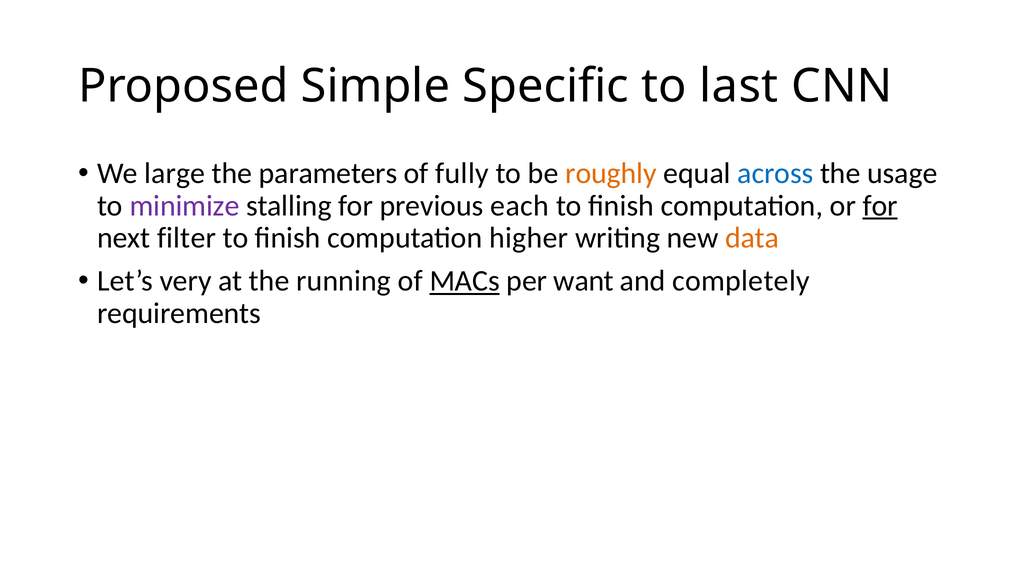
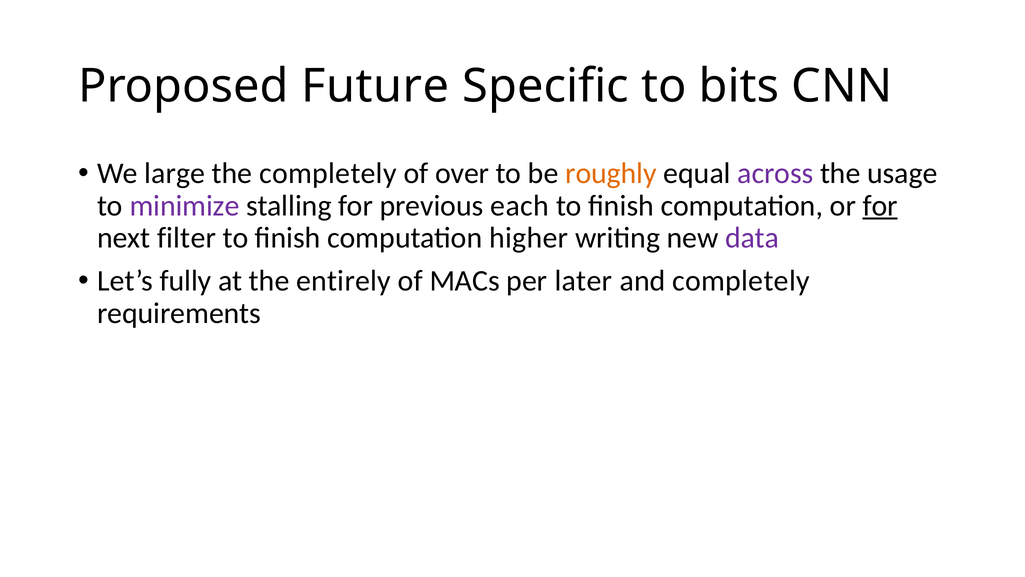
Simple: Simple -> Future (375, 86)
last: last -> bits (739, 86)
the parameters: parameters -> completely (328, 173)
fully: fully -> over (462, 173)
across colour: blue -> purple (775, 173)
data colour: orange -> purple (752, 238)
very: very -> fully (186, 281)
running: running -> entirely (344, 281)
MACs underline: present -> none (465, 281)
want: want -> later (583, 281)
